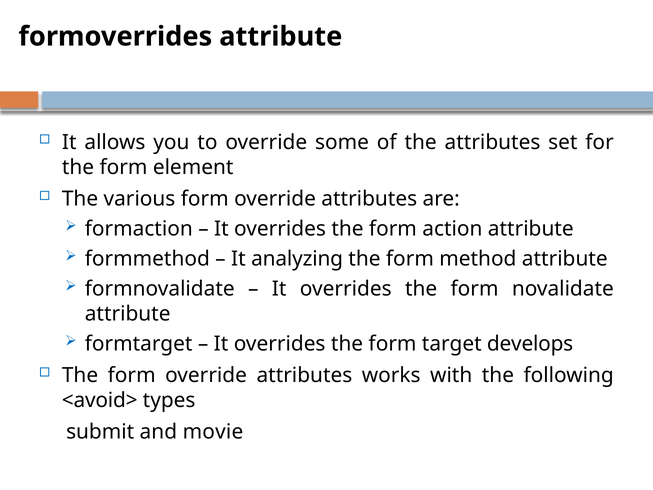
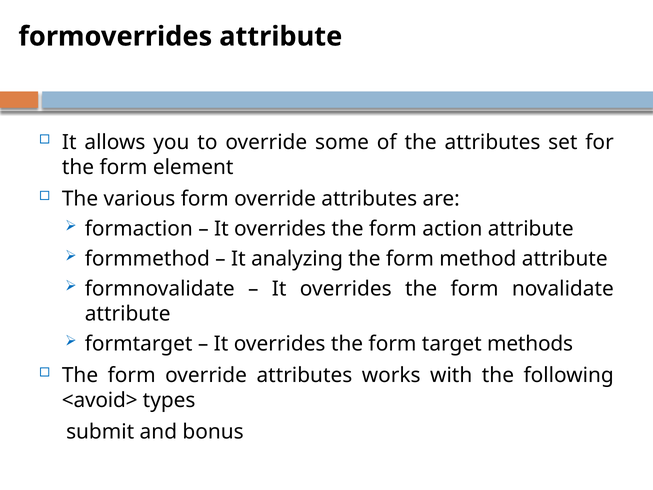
develops: develops -> methods (530, 344)
movie: movie -> bonus (213, 431)
